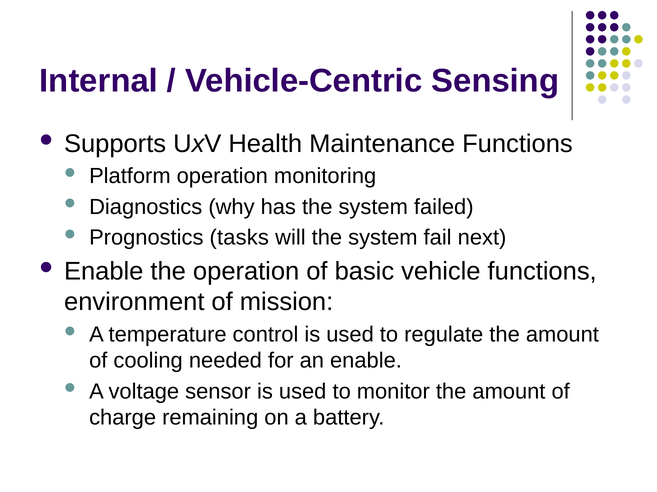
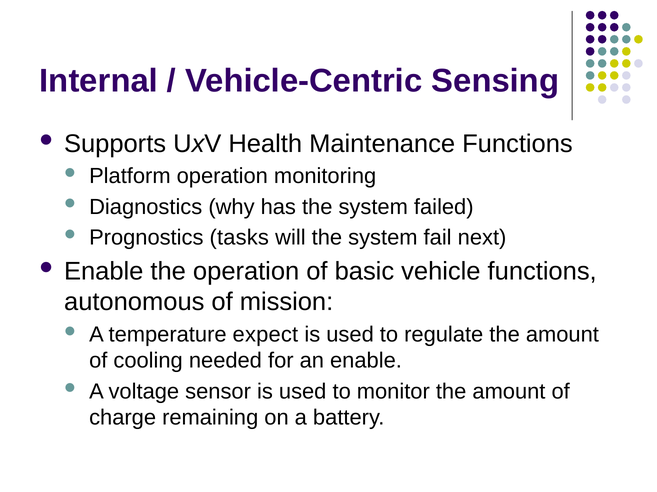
environment: environment -> autonomous (134, 302)
control: control -> expect (265, 335)
